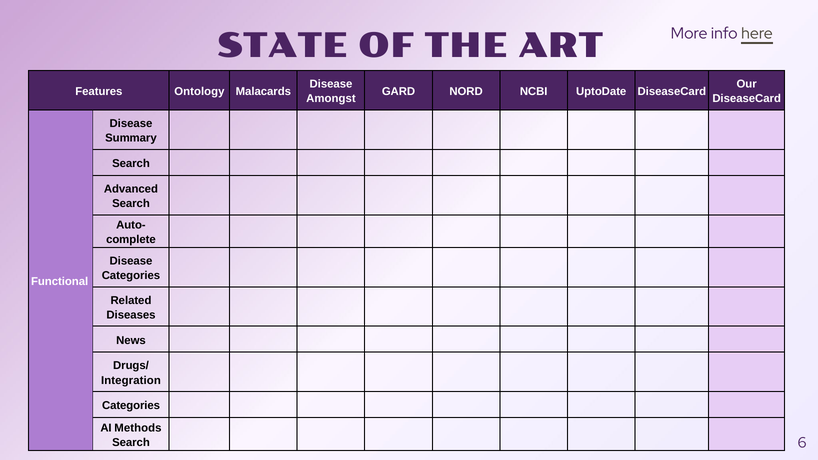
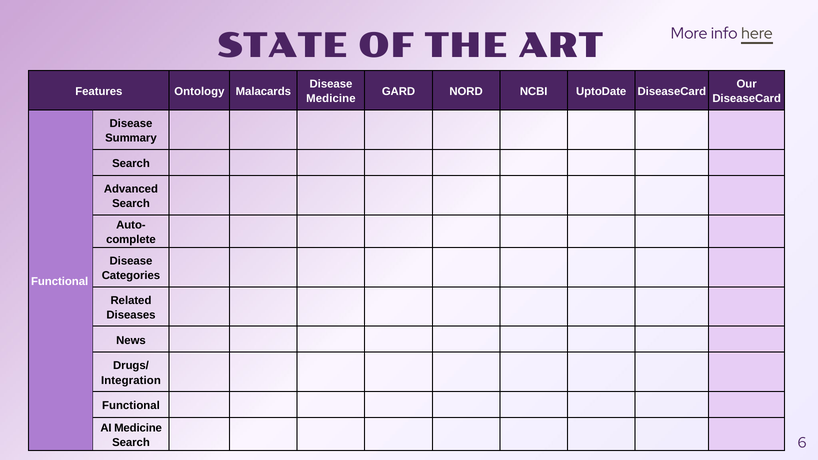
Amongst: Amongst -> Medicine (331, 99)
Categories: Categories -> Functional (131, 406)
AI Methods: Methods -> Medicine (138, 428)
